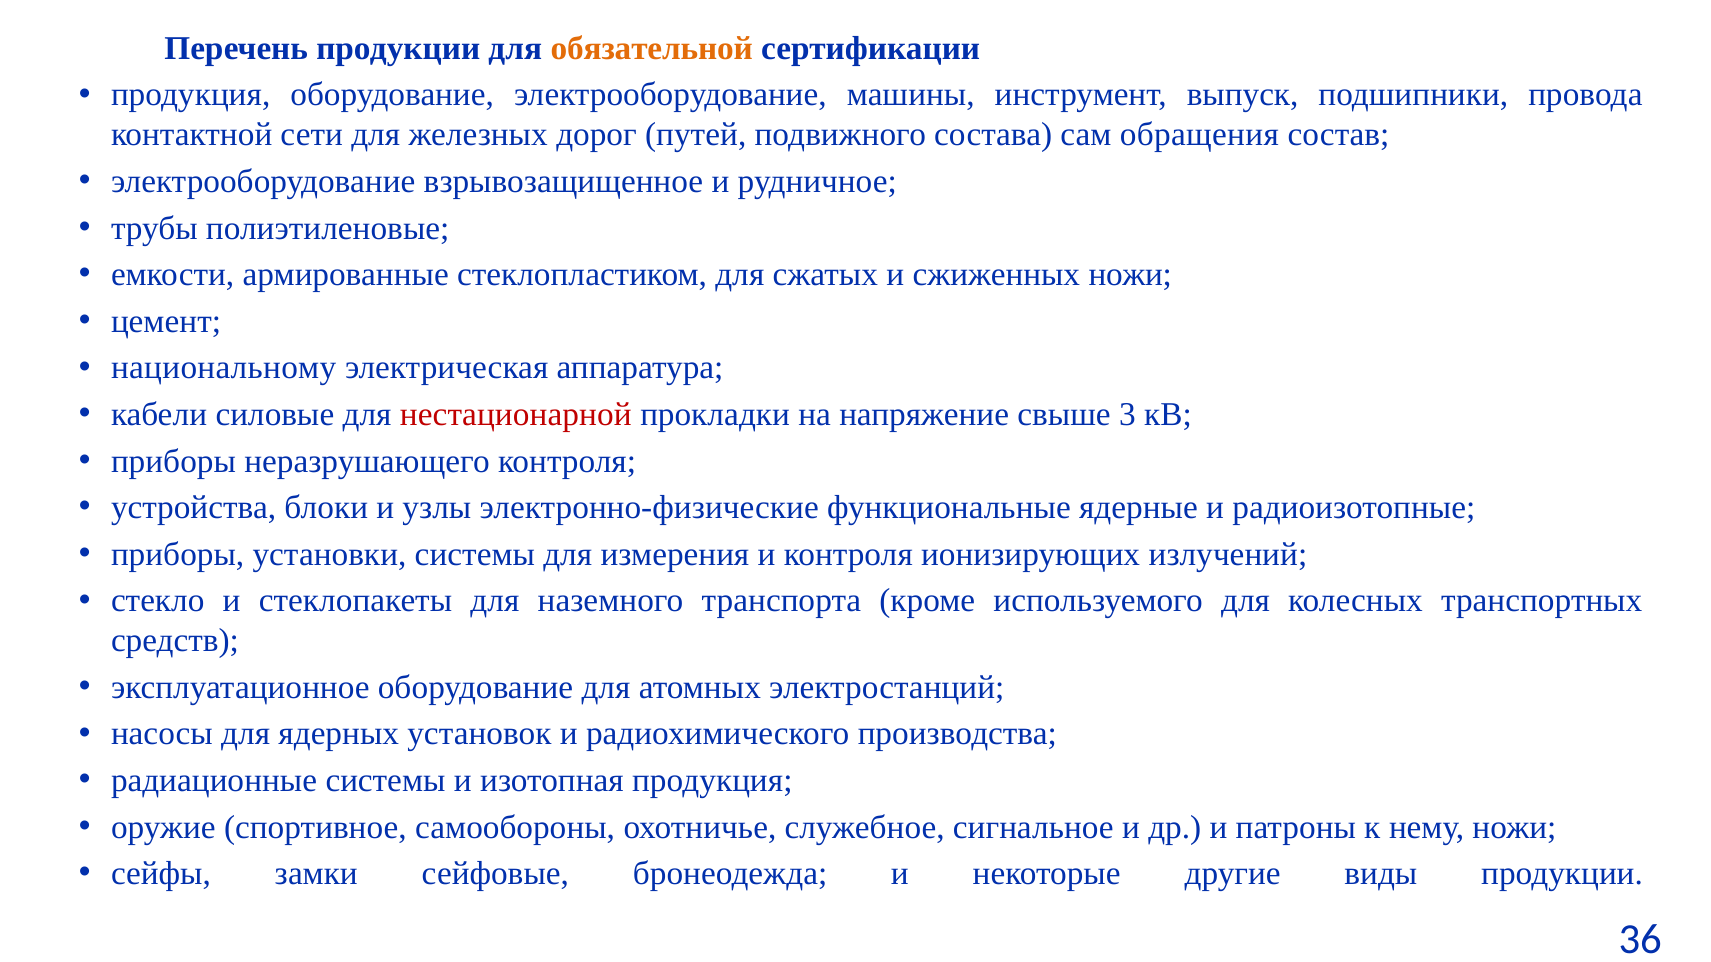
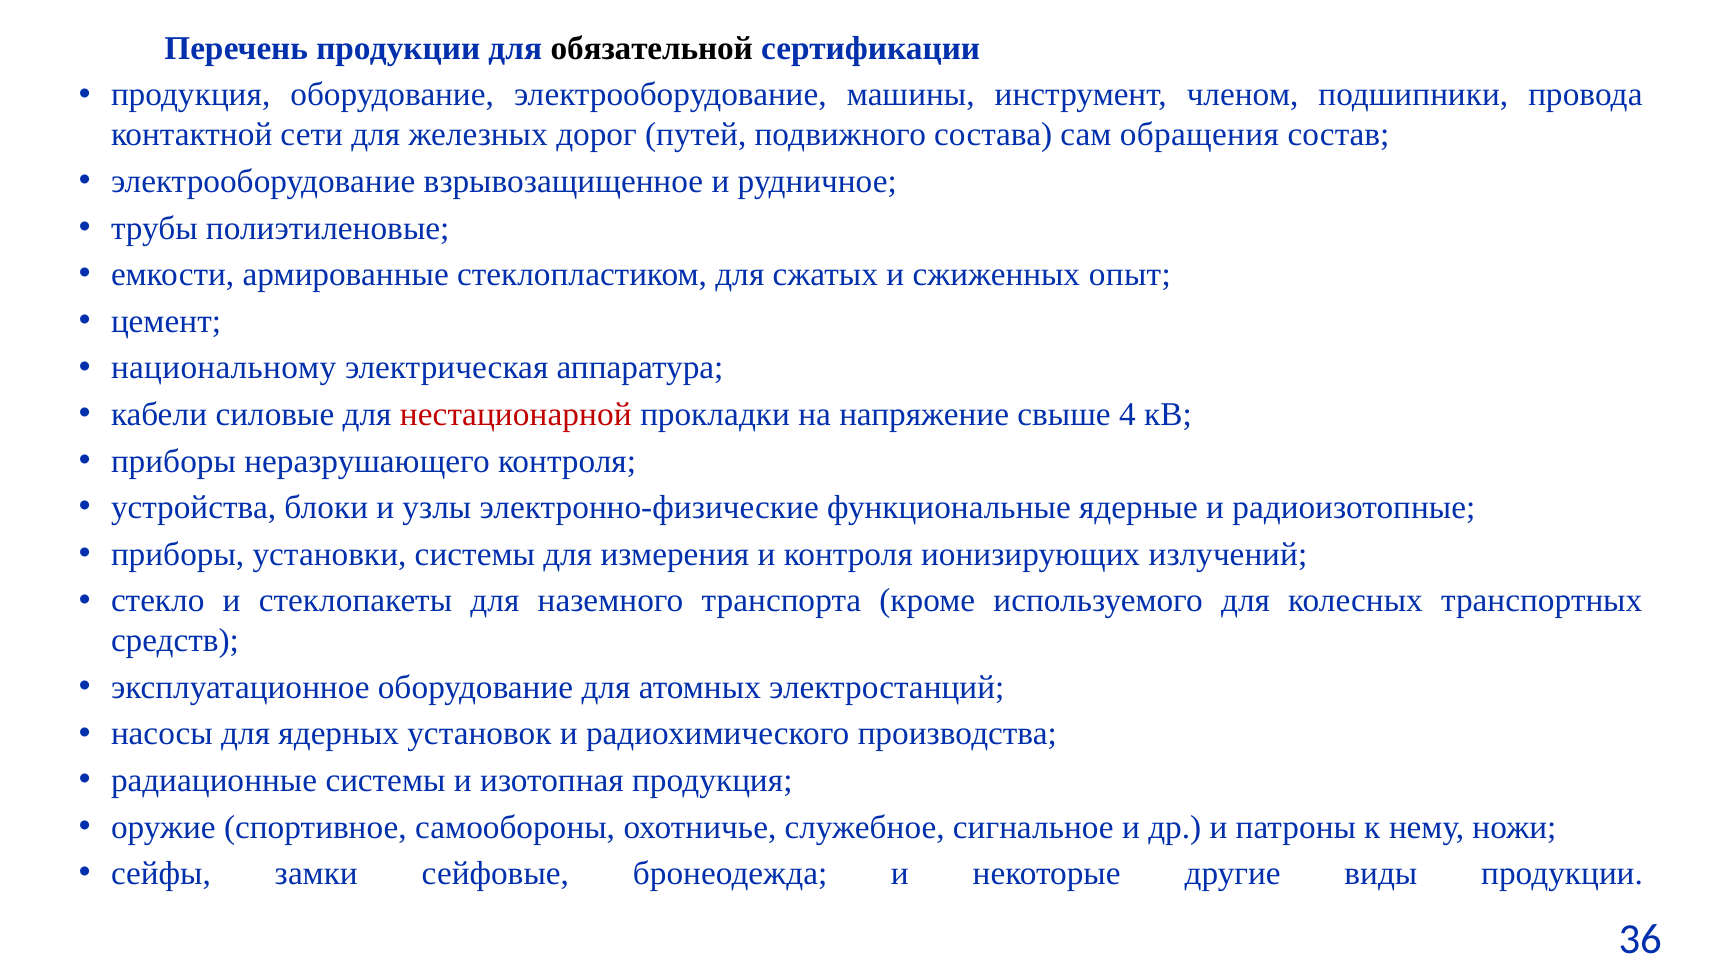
обязательной colour: orange -> black (652, 48)
выпуск: выпуск -> членом (1243, 95)
сжиженных ножи: ножи -> опыт (1130, 275)
3: 3 -> 4 (1127, 415)
